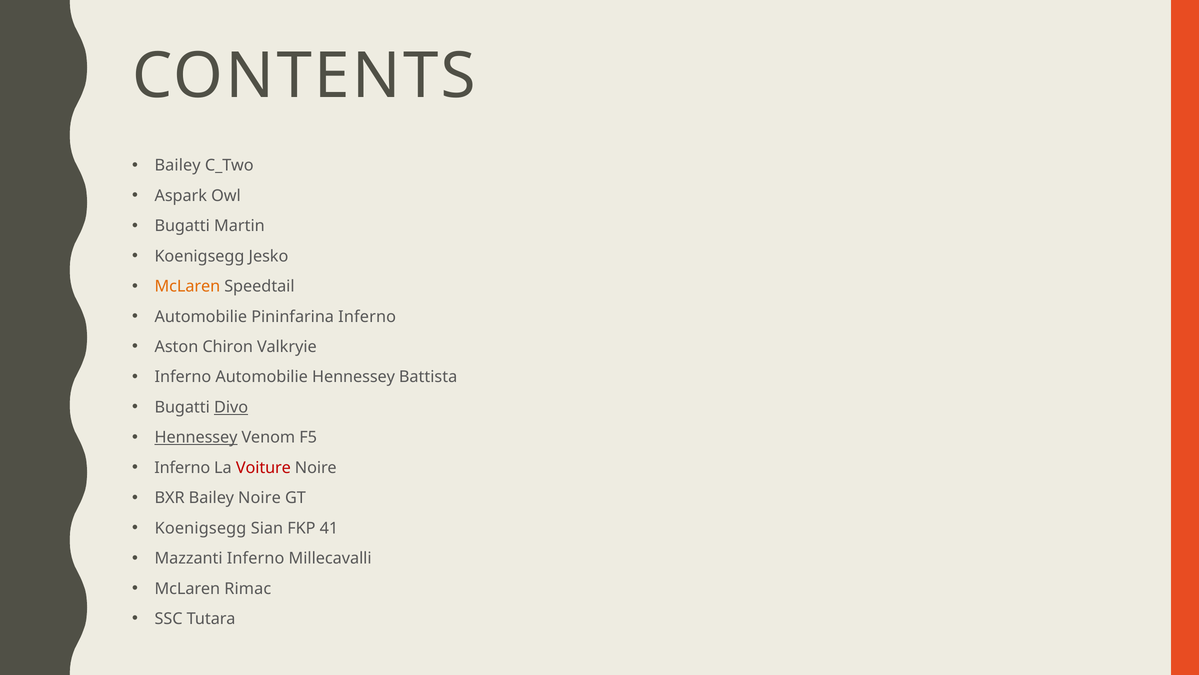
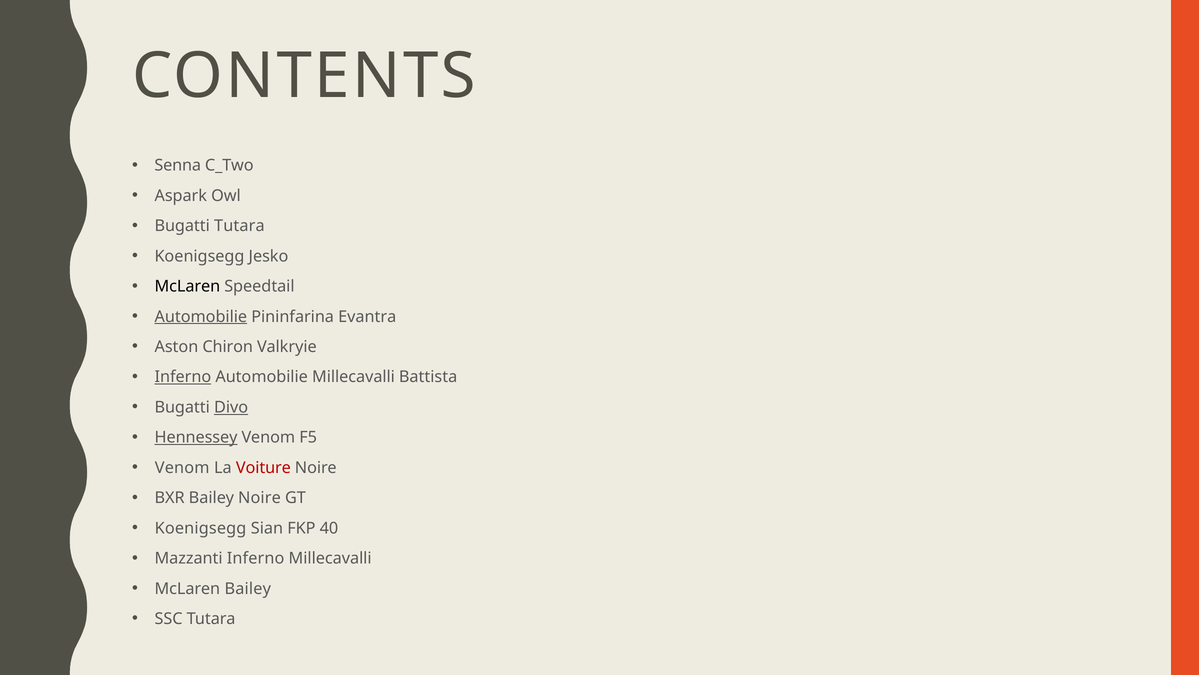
Bailey: Bailey -> Senna (178, 165)
Bugatti Martin: Martin -> Tutara (239, 226)
McLaren colour: orange -> black (187, 286)
Automobilie underline: none -> present (201, 316)
Pininfarina Inferno: Inferno -> Evantra (367, 316)
Inferno underline: none -> present (183, 377)
Automobilie Hennessey: Hennessey -> Millecavalli (354, 377)
Inferno: Inferno -> Venom (182, 467)
41: 41 -> 40 (329, 528)
McLaren Rimac: Rimac -> Bailey (248, 588)
